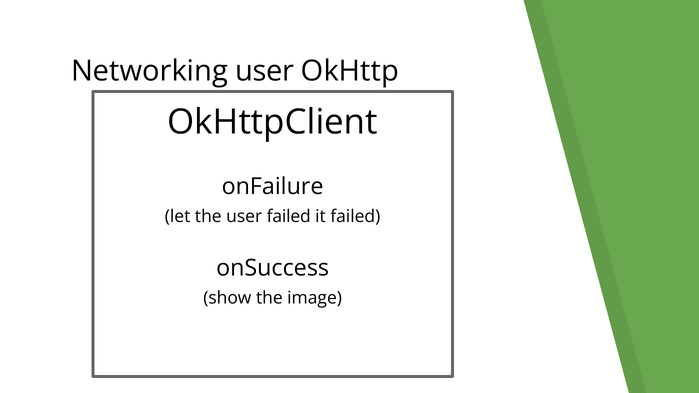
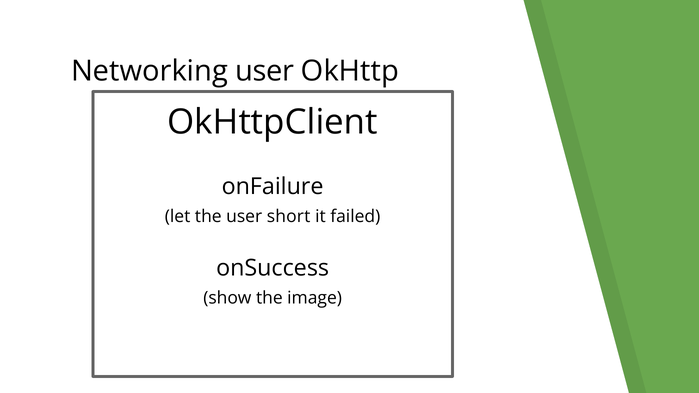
user failed: failed -> short (289, 216)
